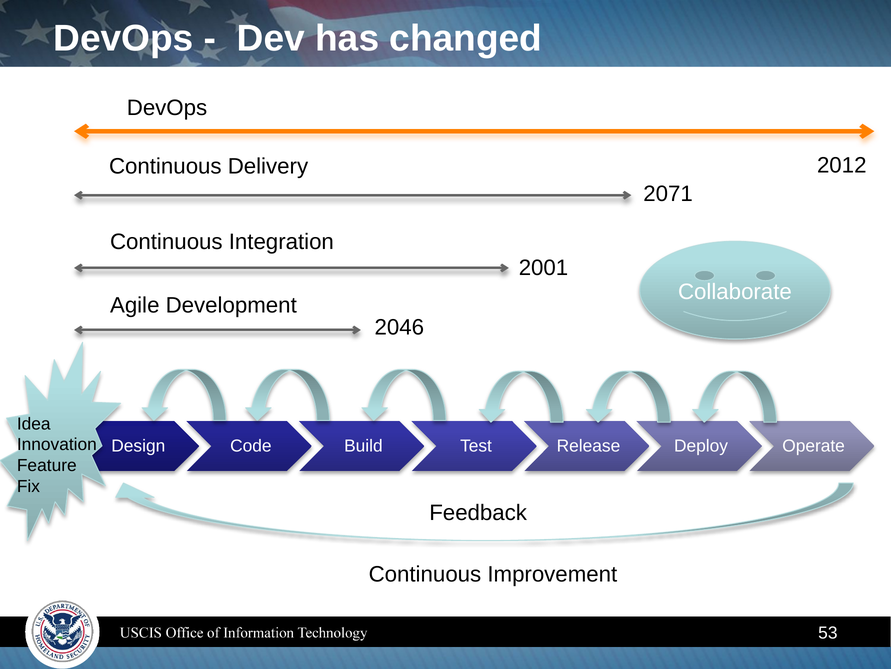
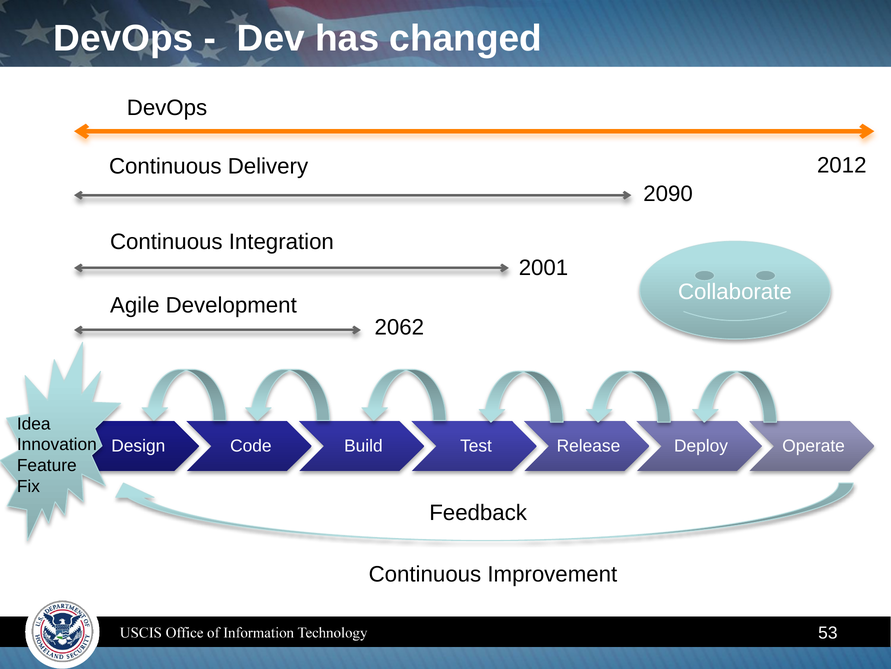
2071: 2071 -> 2090 (668, 194)
2046: 2046 -> 2062 (399, 327)
